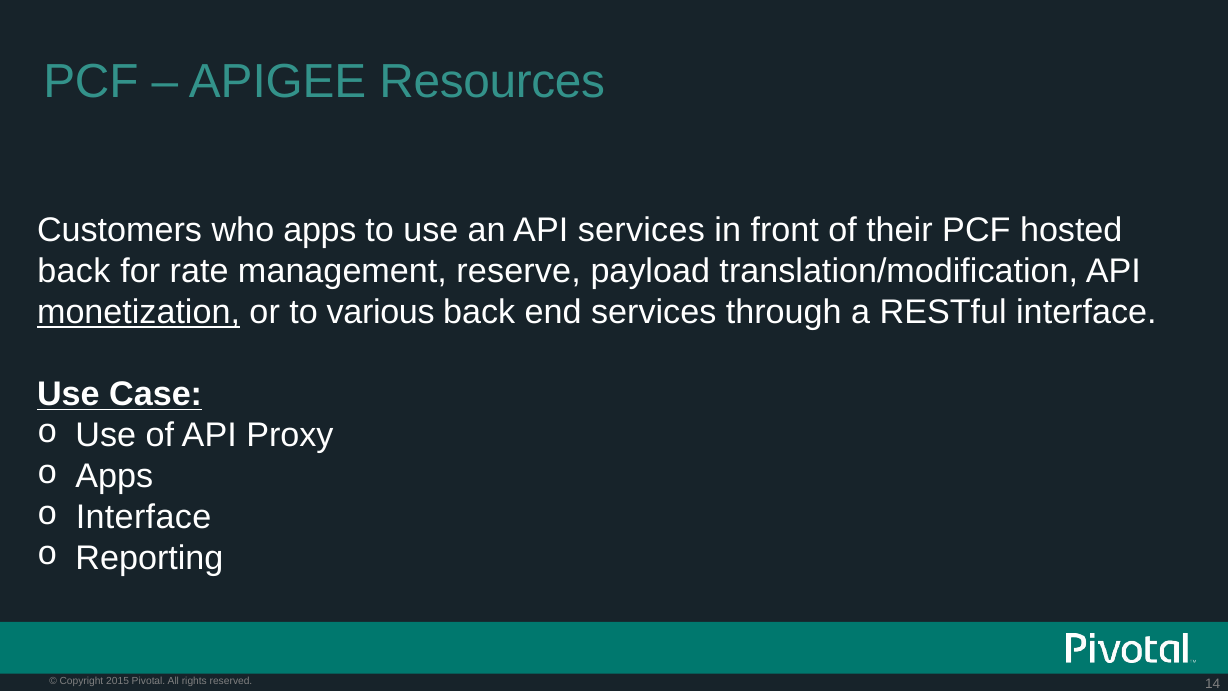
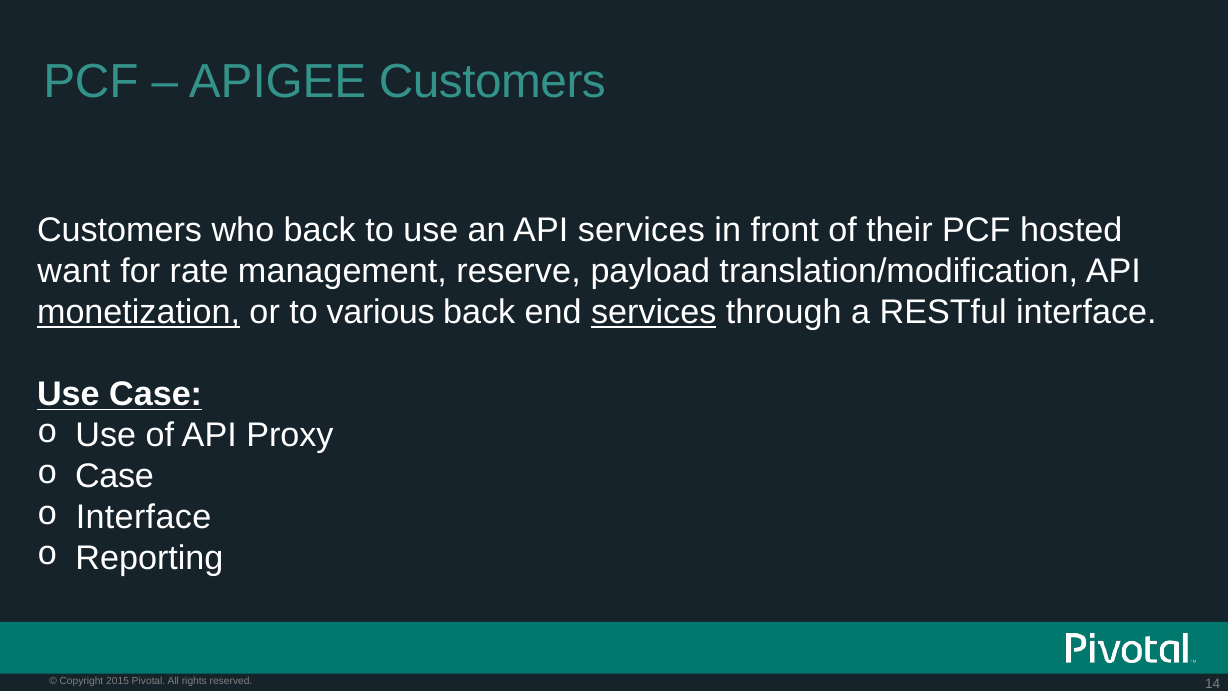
APIGEE Resources: Resources -> Customers (492, 82)
who apps: apps -> back (320, 231)
back: back -> want (74, 272)
services underline: none -> present (654, 312)
Apps: Apps -> Case (115, 476)
